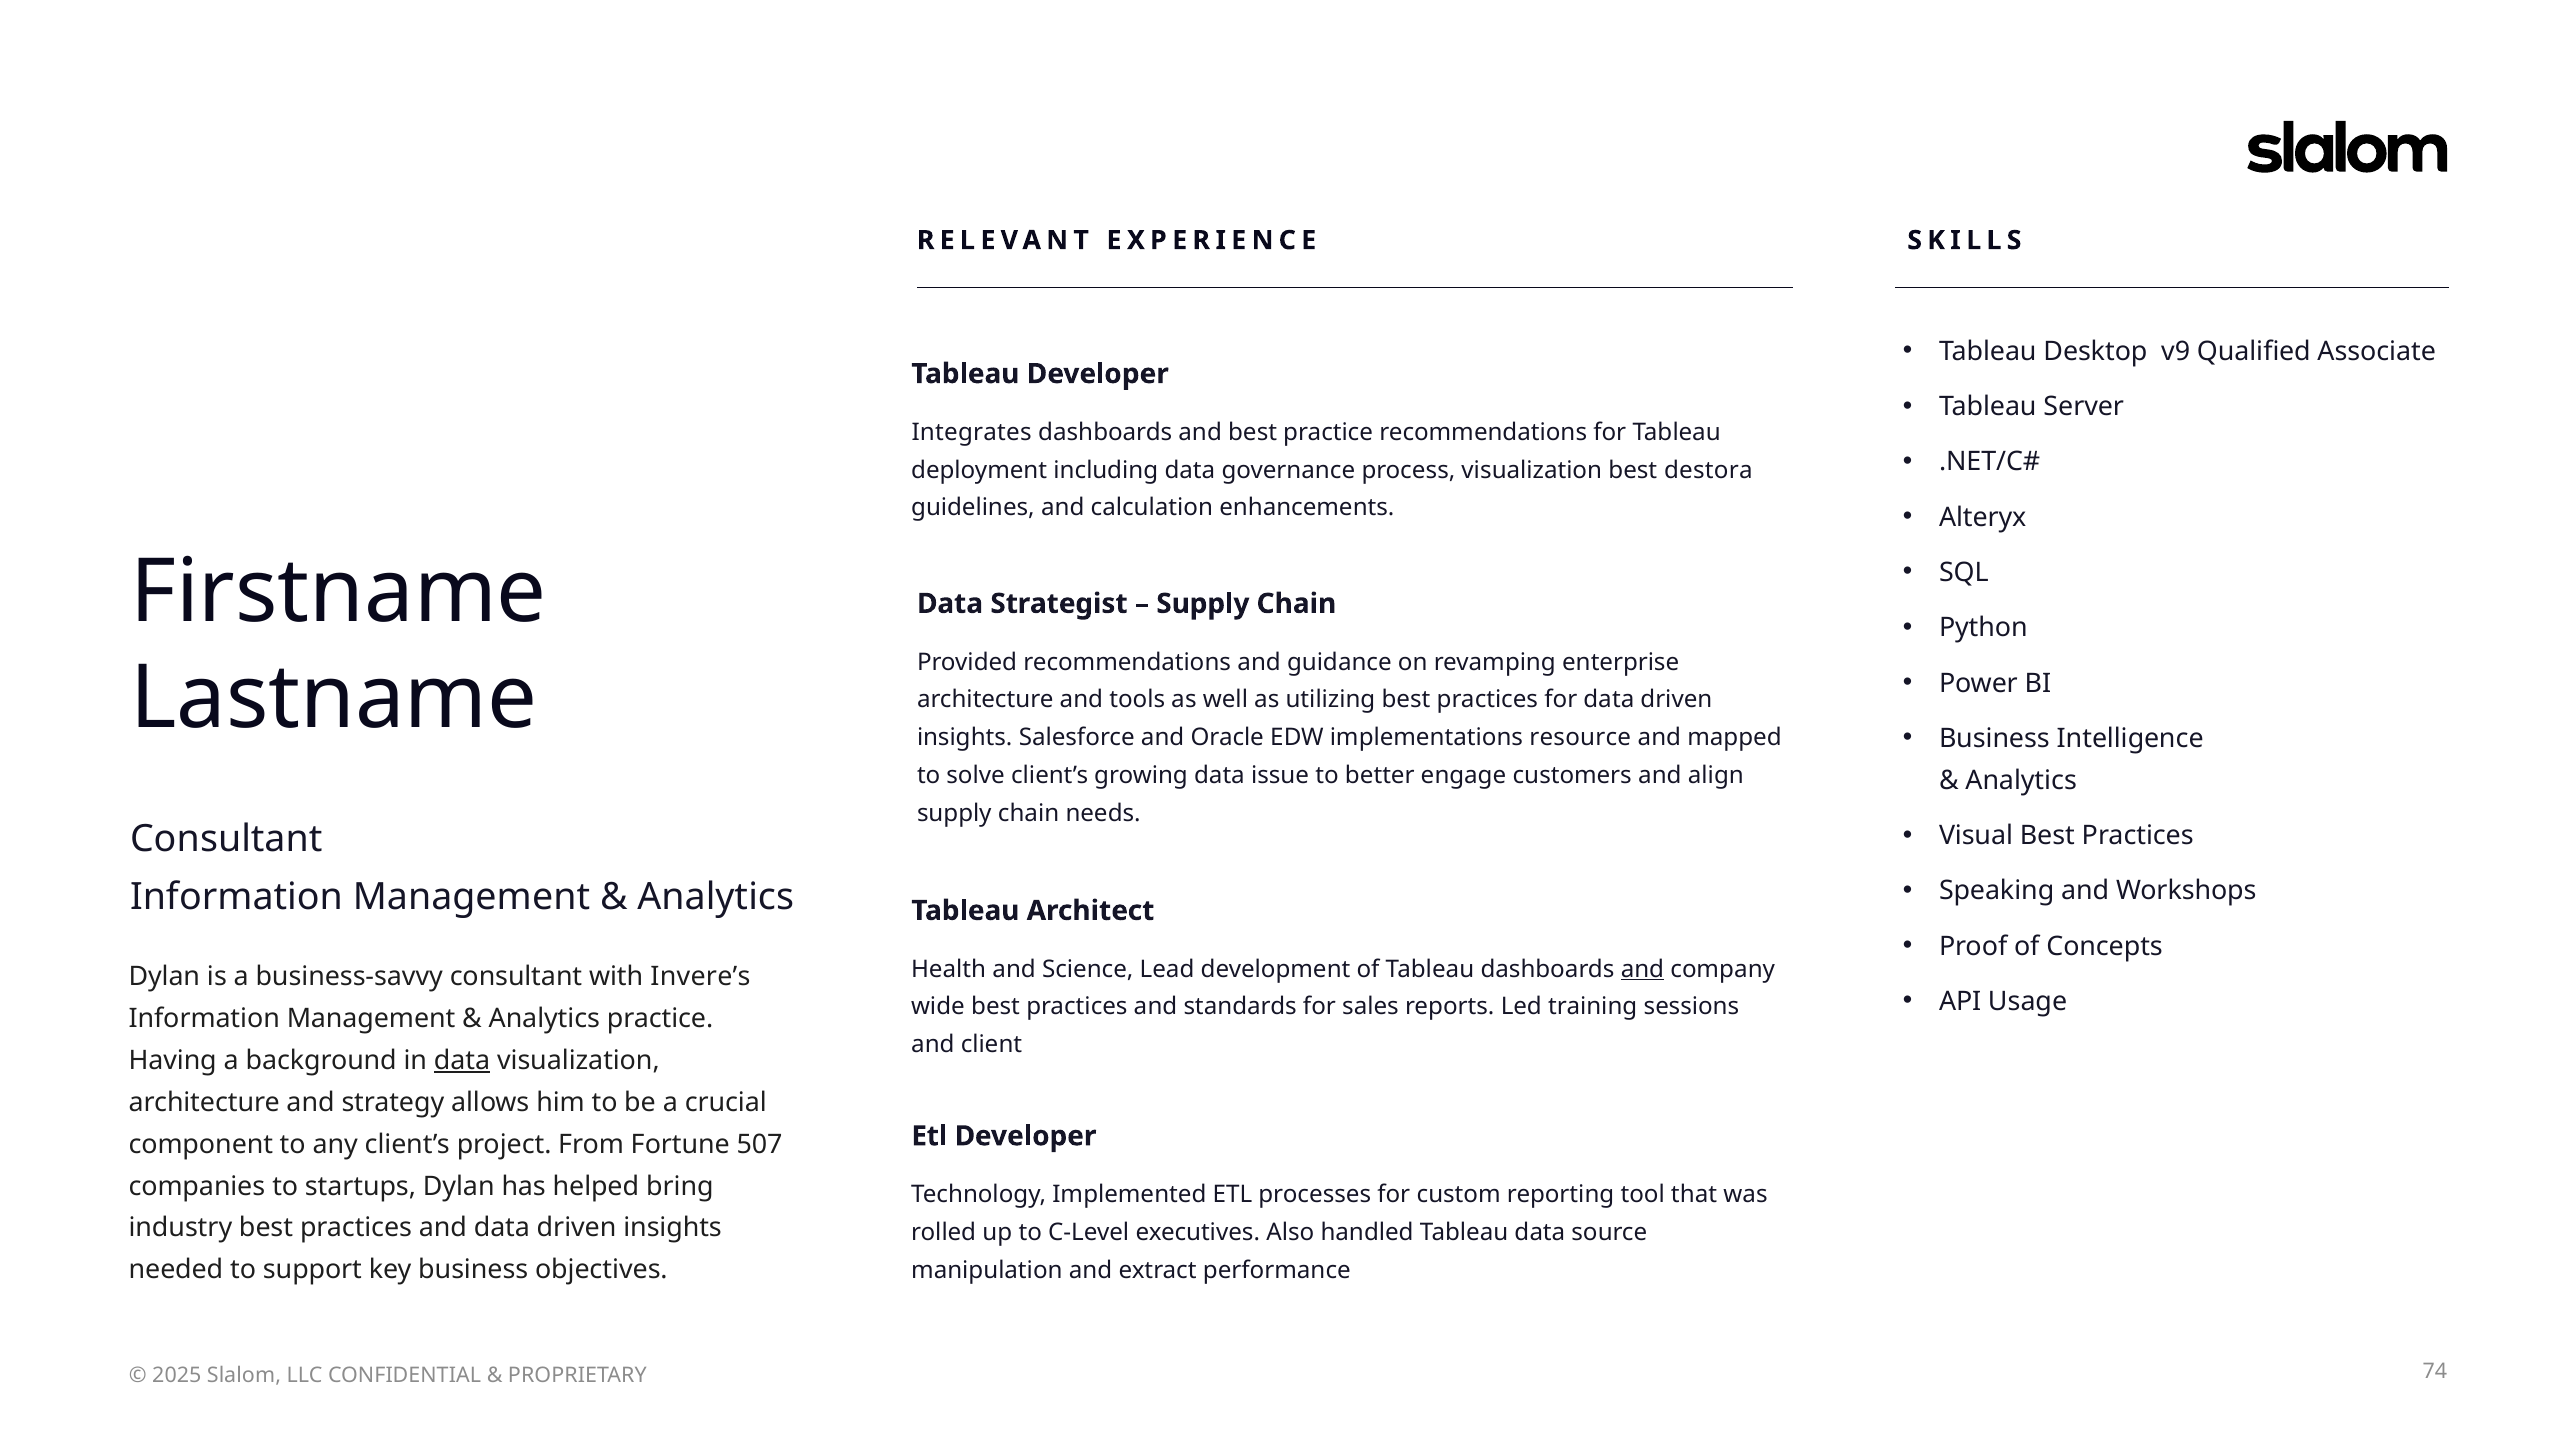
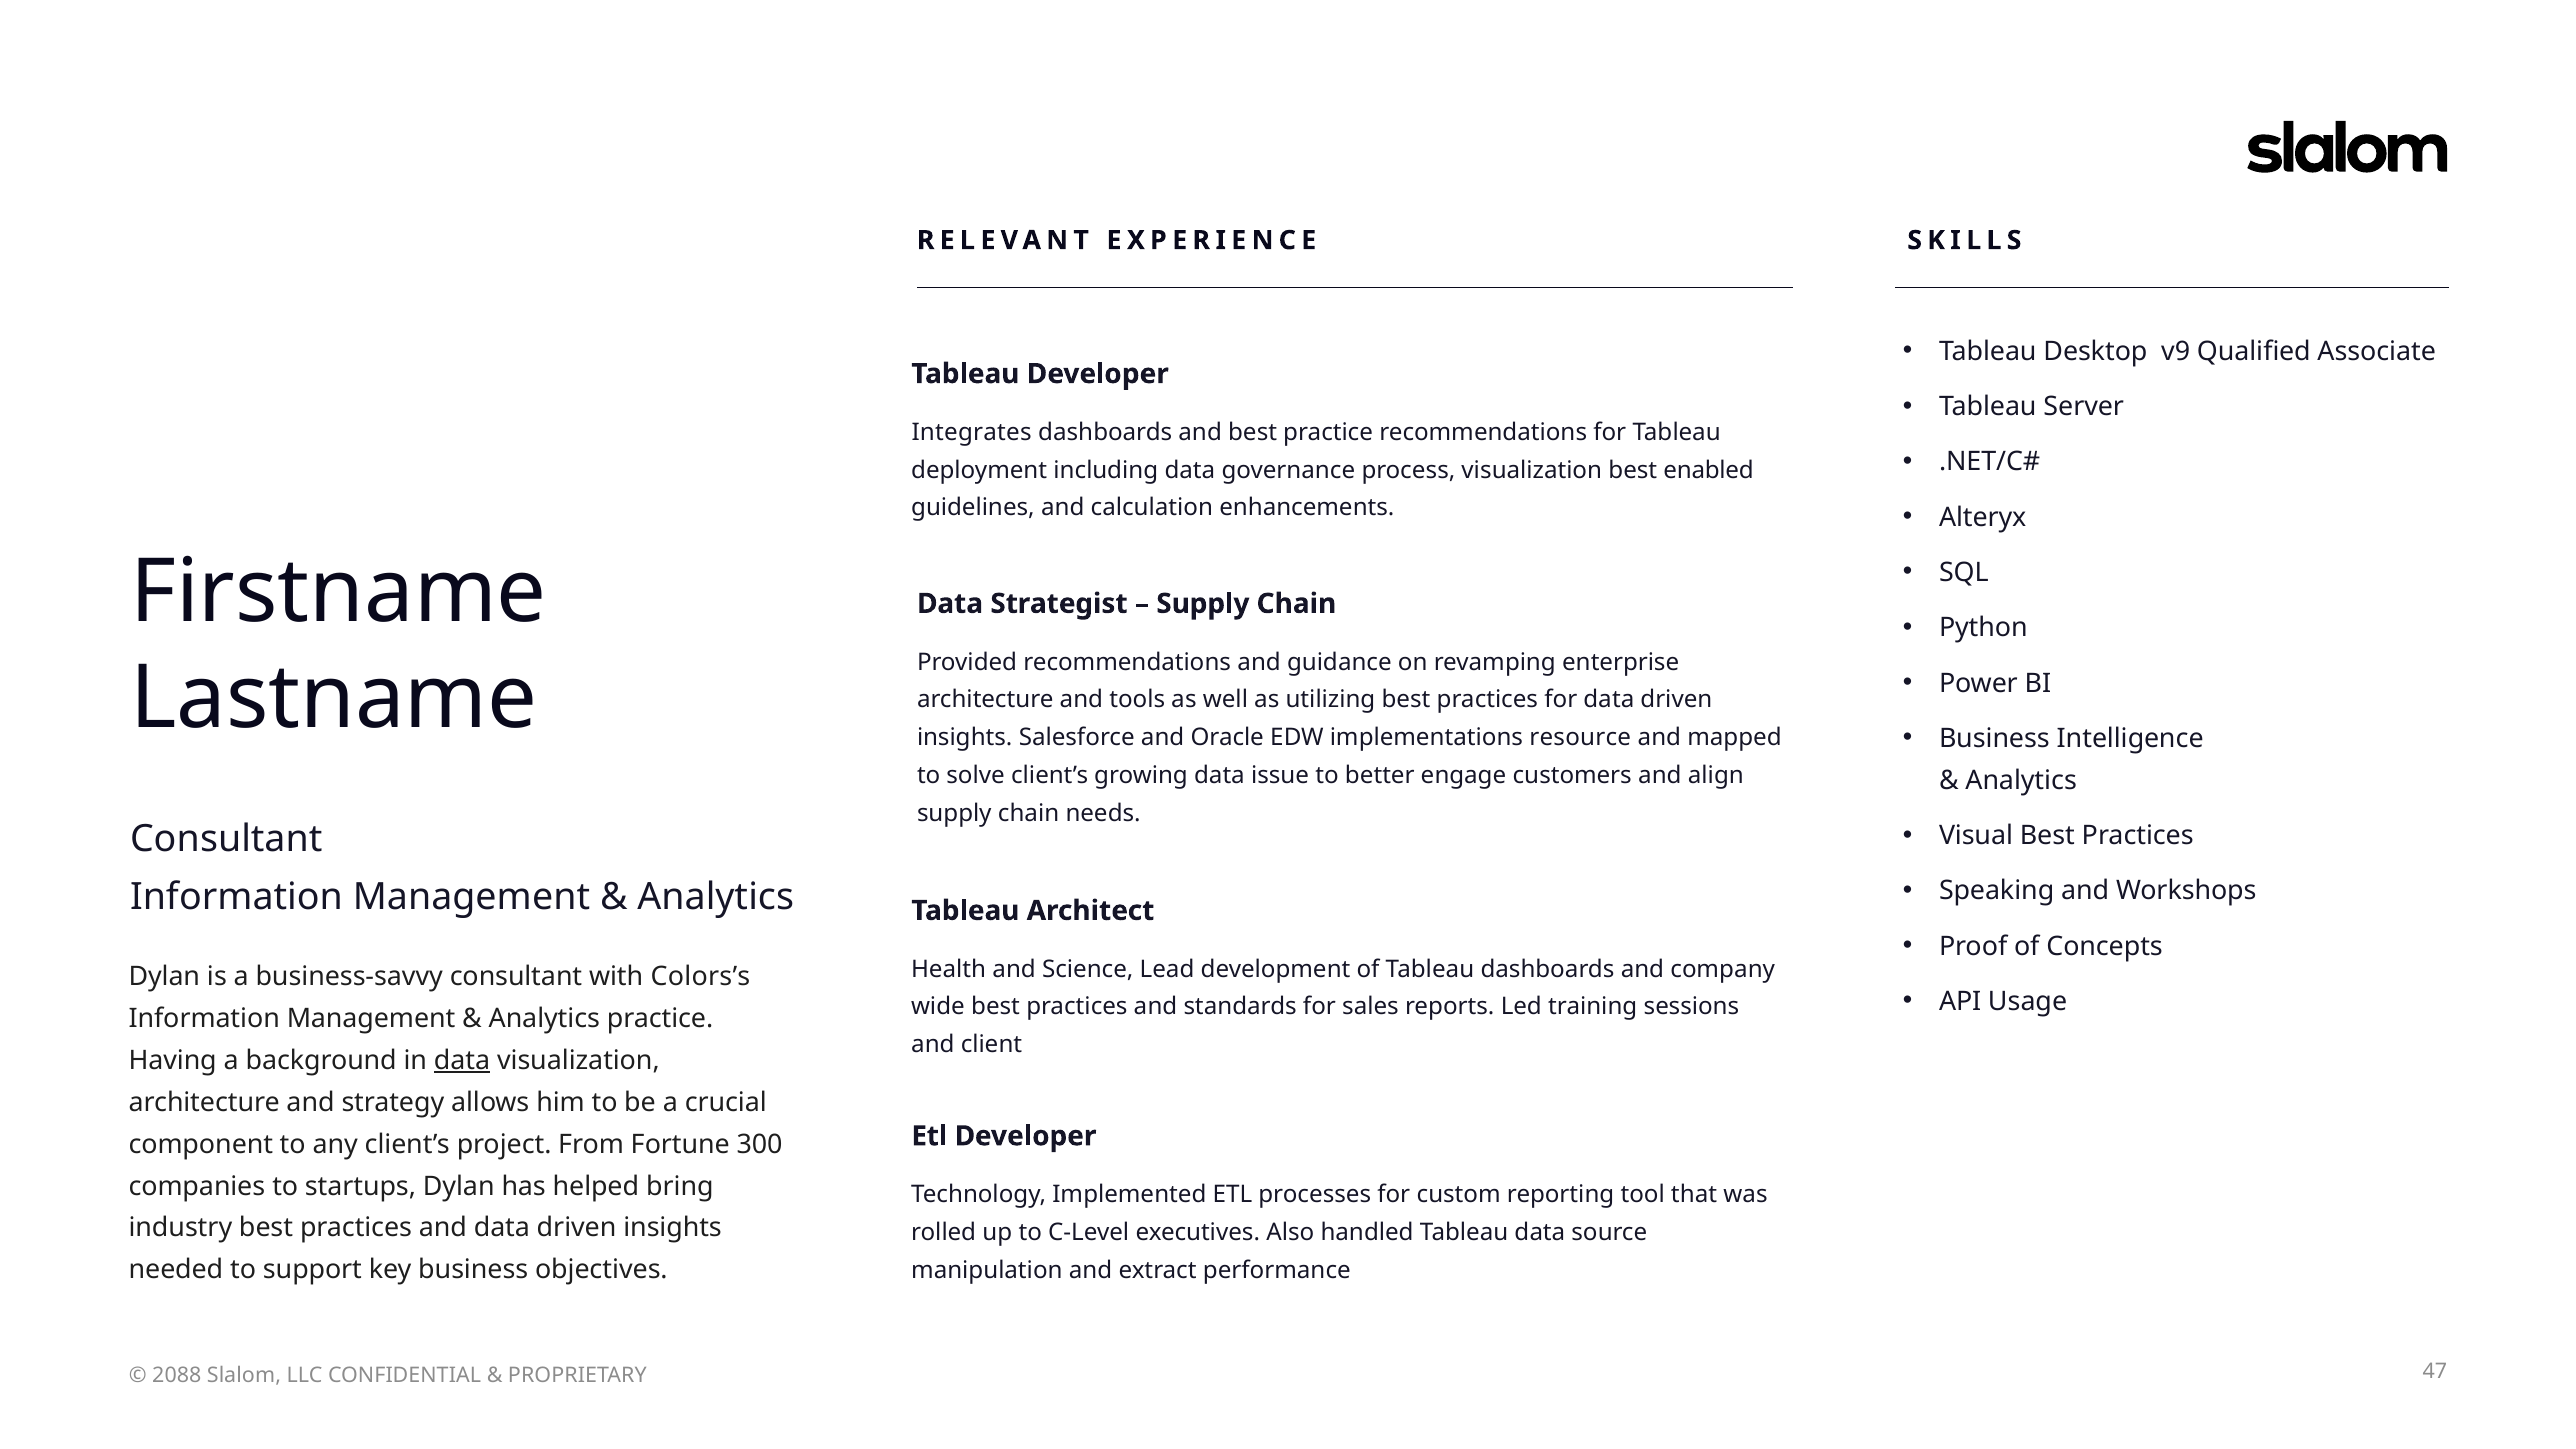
destora: destora -> enabled (1709, 470)
and underline: present -> none (1642, 969)
Invere’s: Invere’s -> Colors’s (700, 977)
507: 507 -> 300 (760, 1144)
2025: 2025 -> 2088 (177, 1376)
74: 74 -> 47 (2435, 1372)
